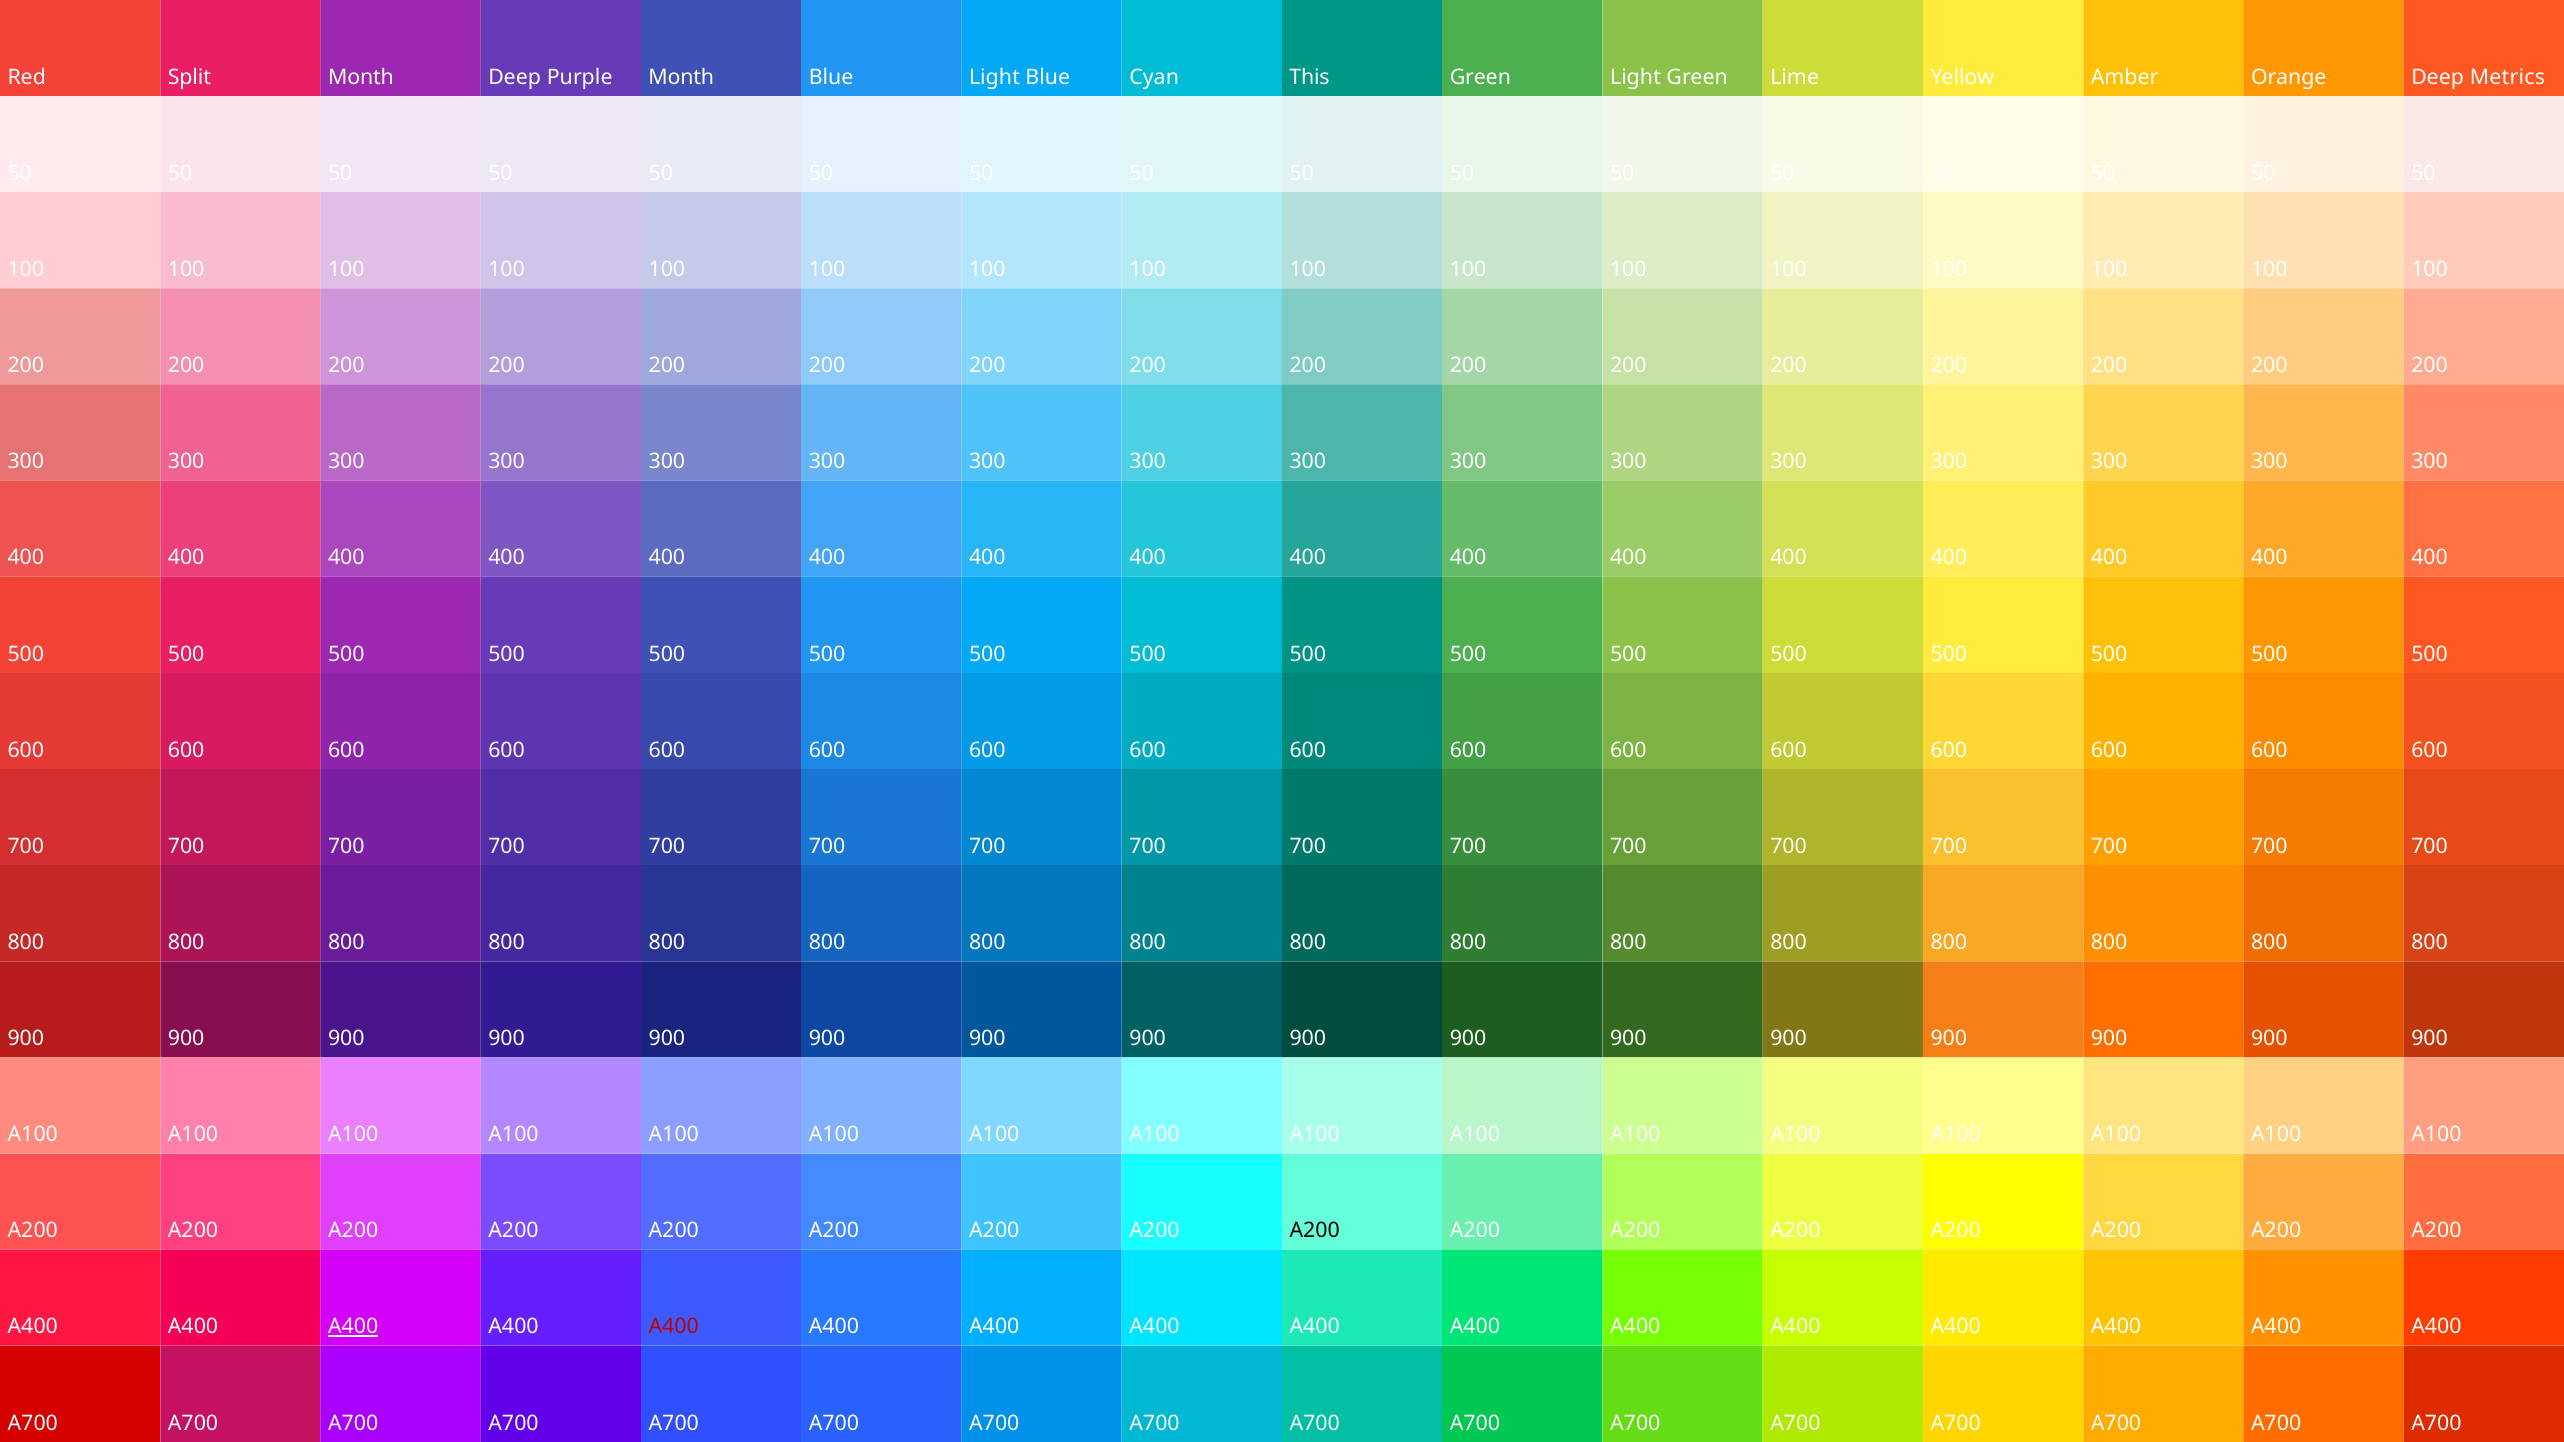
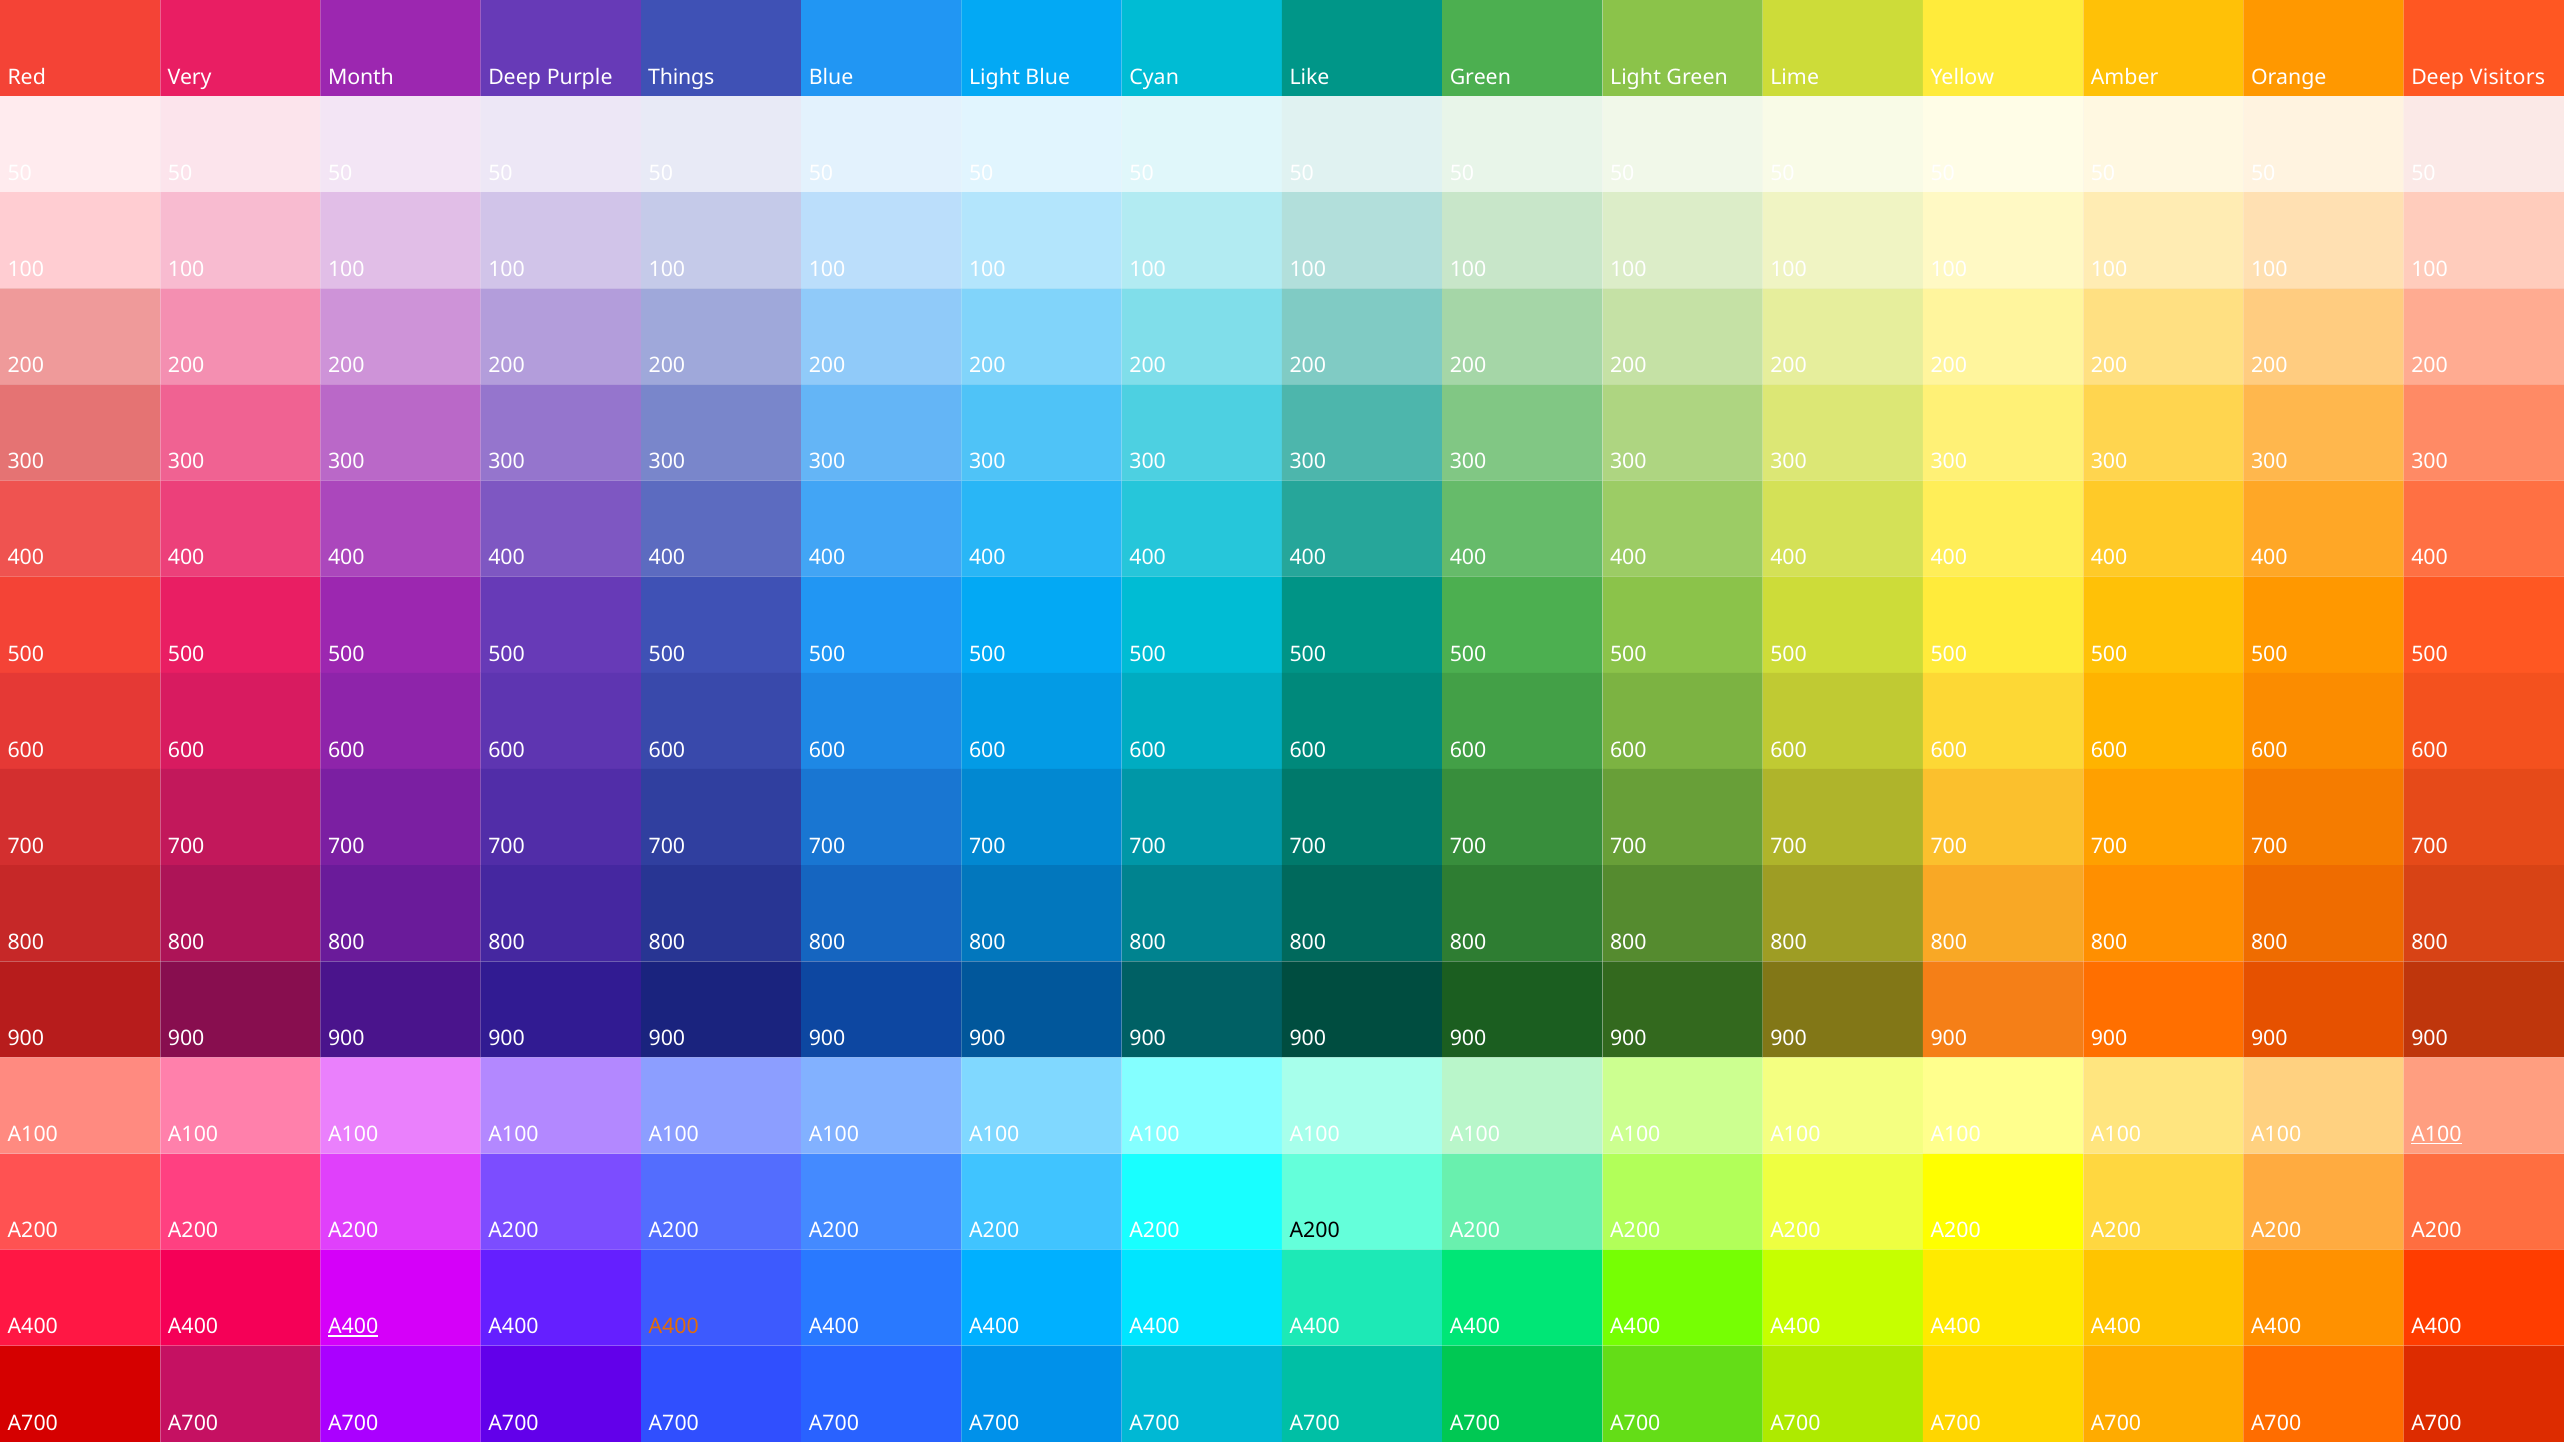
Split: Split -> Very (189, 77)
Month: Month -> Things (681, 77)
This: This -> Like (1309, 77)
Metrics: Metrics -> Visitors (2507, 77)
A100 underline: none -> present (2436, 1135)
A400 colour: red -> orange (674, 1327)
